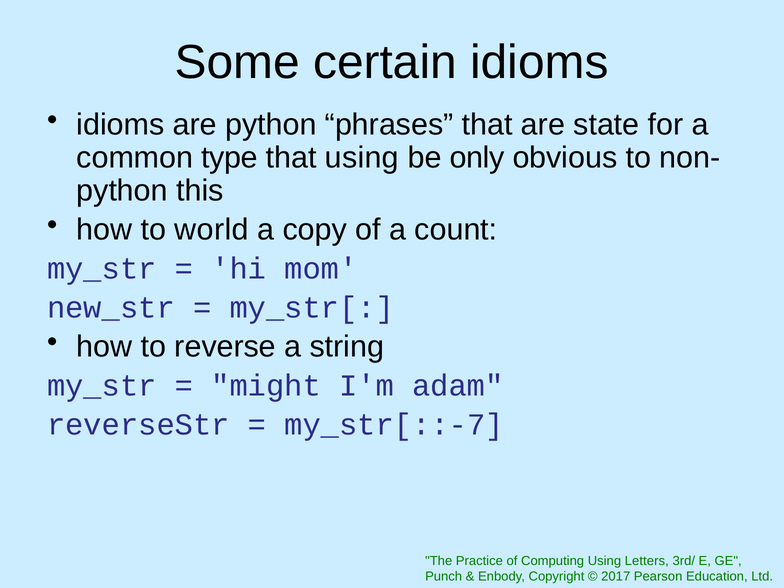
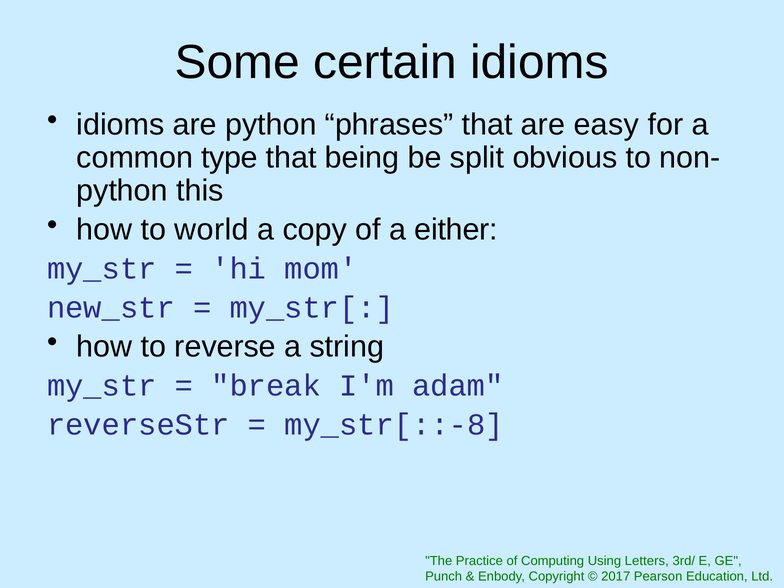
state: state -> easy (606, 125)
that using: using -> being (362, 158)
only: only -> split (477, 158)
count: count -> either (456, 230)
might: might -> break (266, 386)
my_str[::-7: my_str[::-7 -> my_str[::-8 (394, 425)
